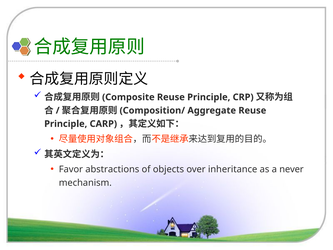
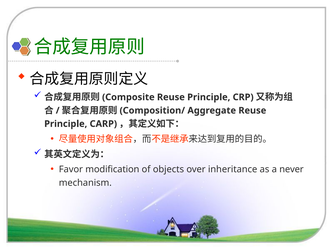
abstractions: abstractions -> modification (112, 169)
